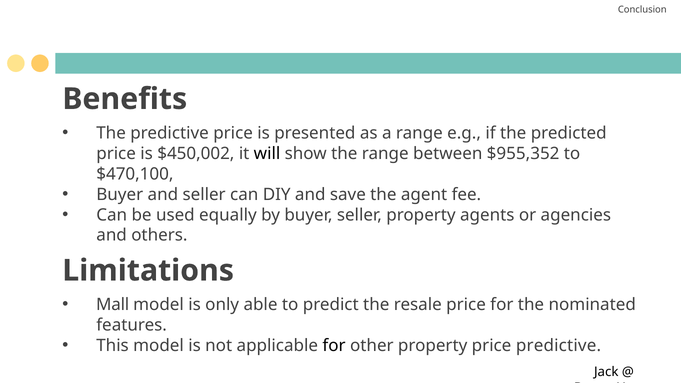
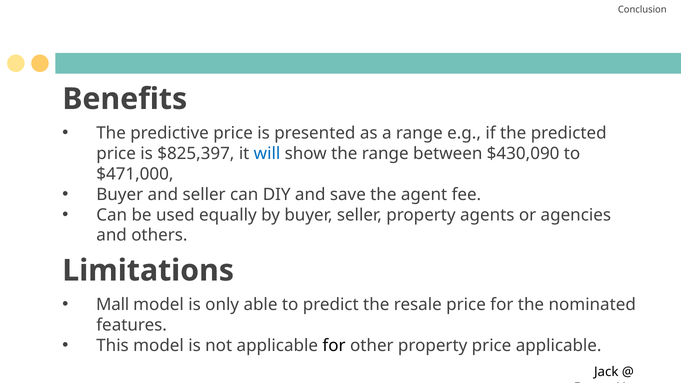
$450,002: $450,002 -> $825,397 (196, 154)
will colour: black -> blue (267, 154)
$955,352: $955,352 -> $430,090 (523, 154)
$470,100: $470,100 -> $471,000 (135, 174)
price predictive: predictive -> applicable (559, 346)
